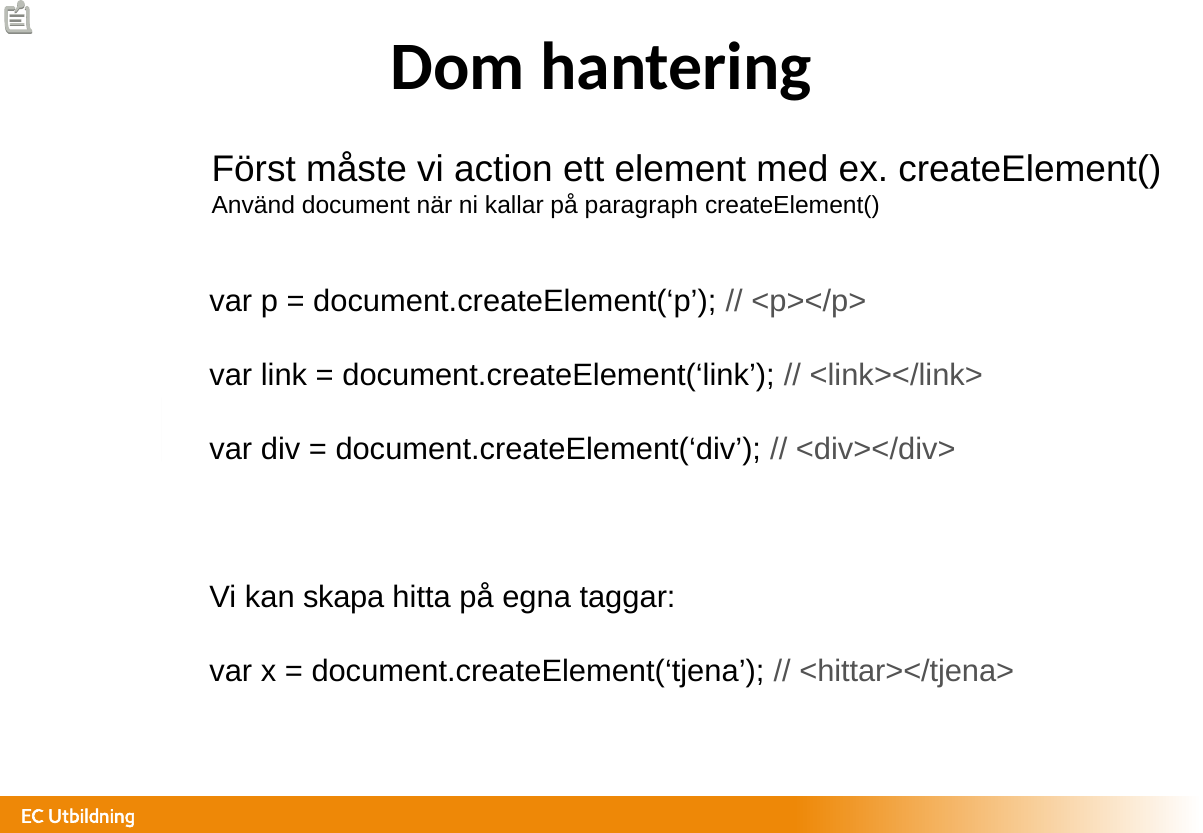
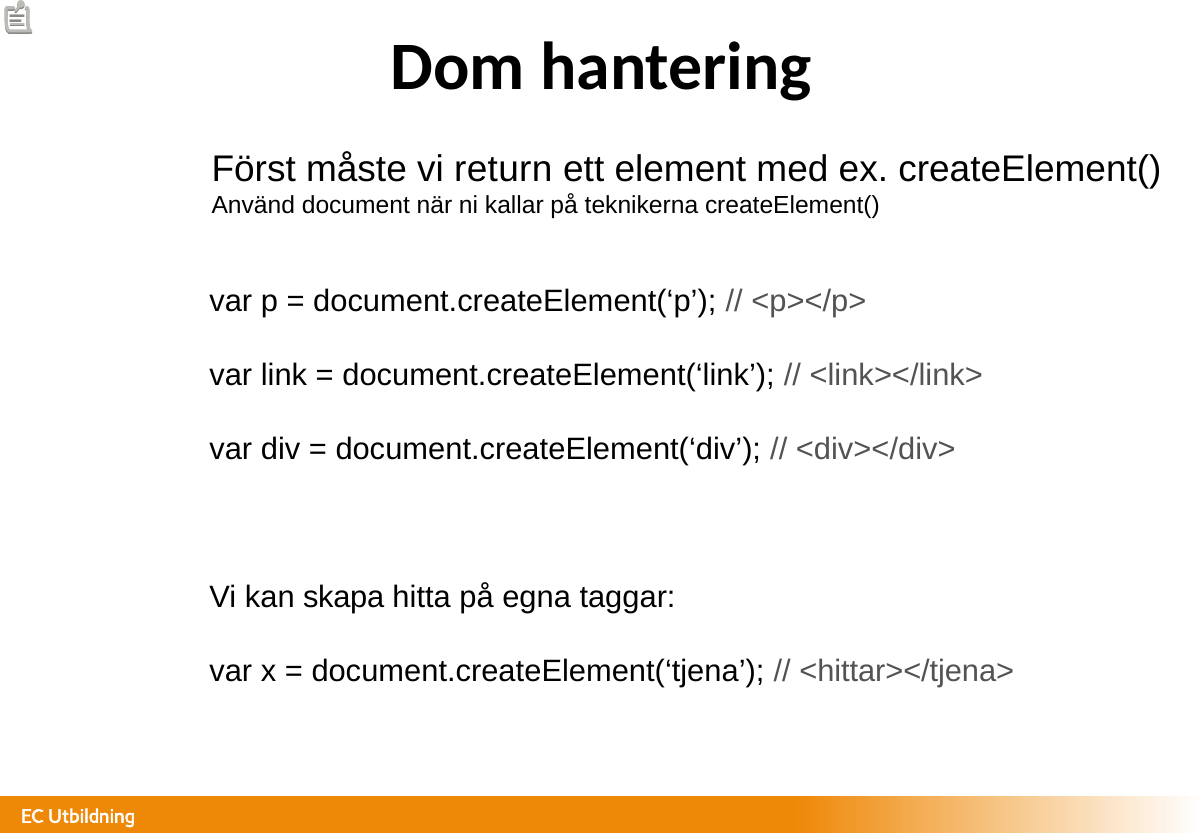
action: action -> return (503, 169)
paragraph: paragraph -> teknikerna (641, 205)
